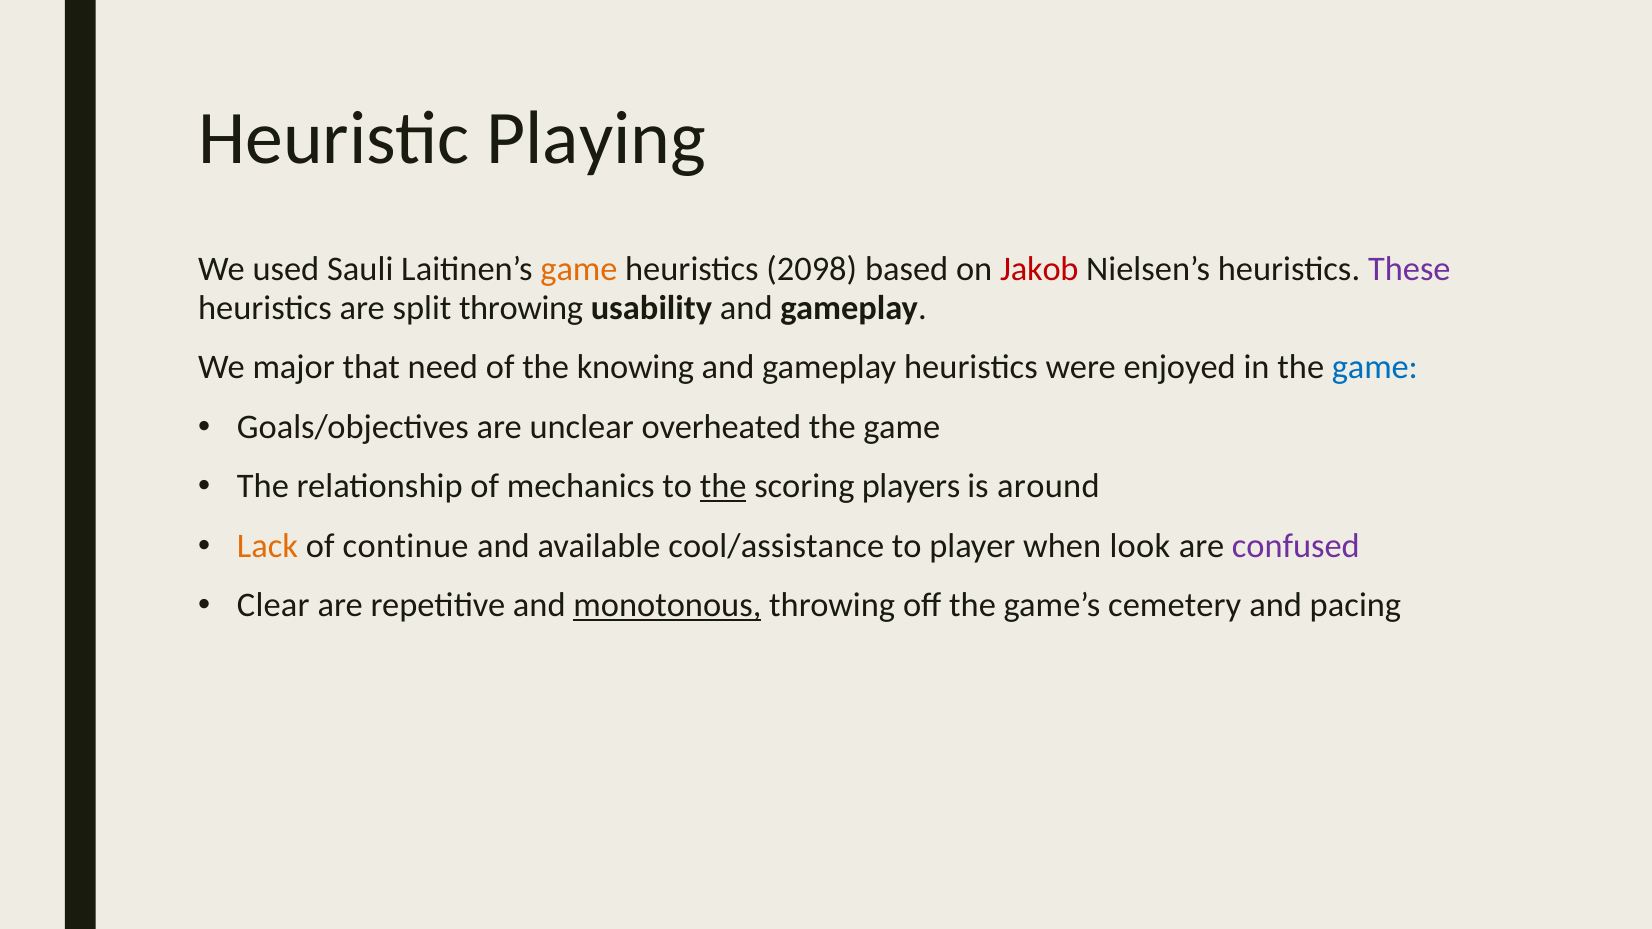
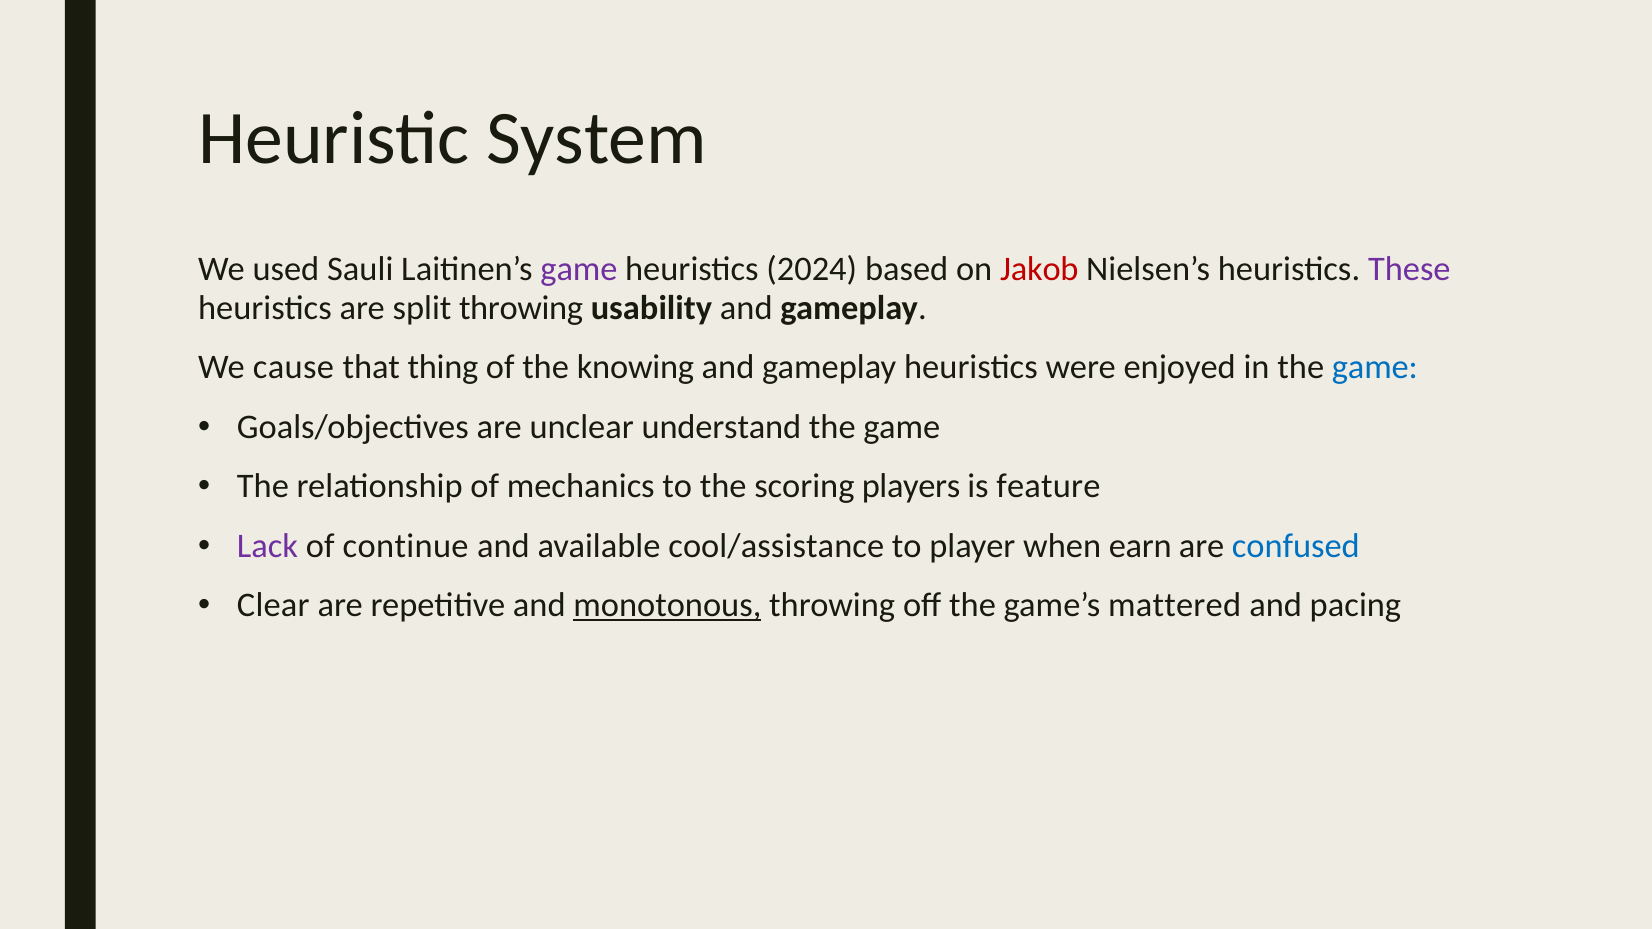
Playing: Playing -> System (597, 139)
game colour: orange -> purple (579, 269)
2098: 2098 -> 2024 (812, 269)
major: major -> cause (293, 368)
need: need -> thing (443, 368)
overheated: overheated -> understand (721, 427)
the underline: present -> none (723, 487)
around: around -> feature (1048, 487)
Lack colour: orange -> purple (268, 546)
look: look -> earn (1140, 546)
confused colour: purple -> blue (1296, 546)
cemetery: cemetery -> mattered (1175, 606)
